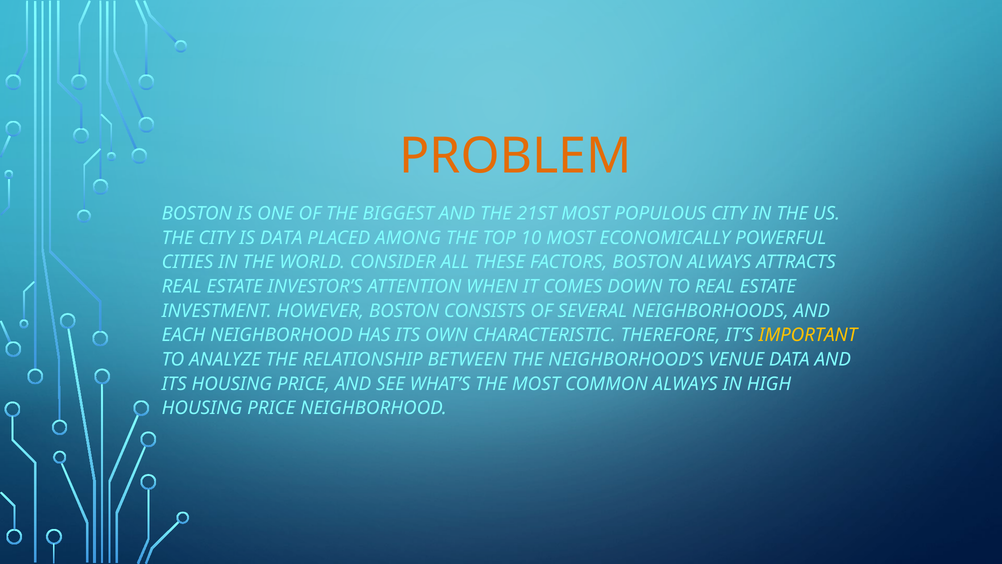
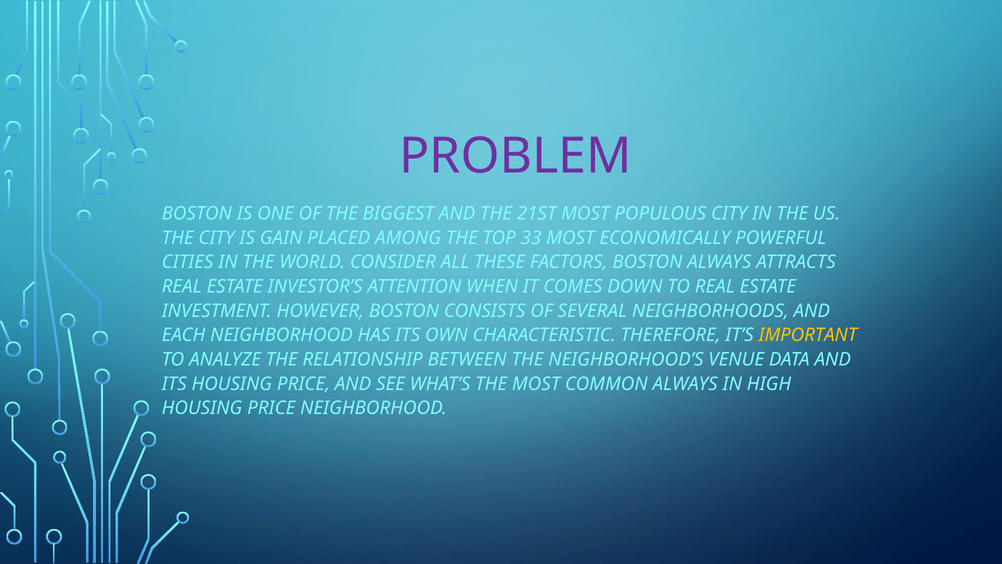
PROBLEM colour: orange -> purple (515, 156)
IS DATA: DATA -> GAIN (281, 238)
10: 10 -> 33 (531, 238)
